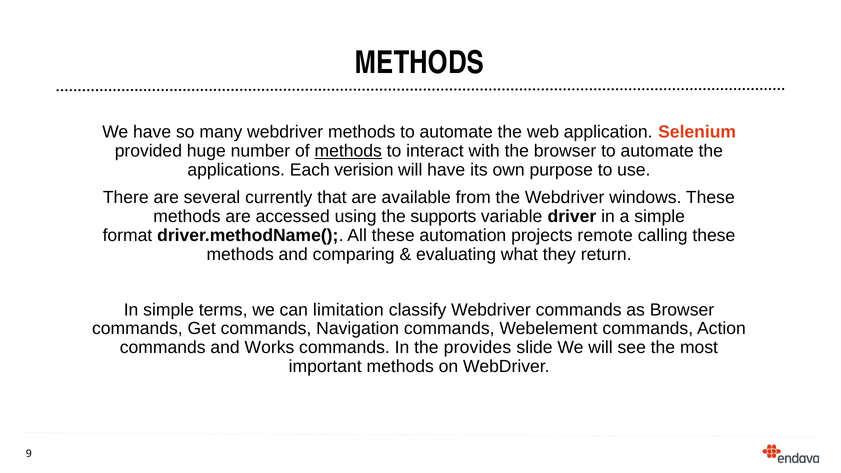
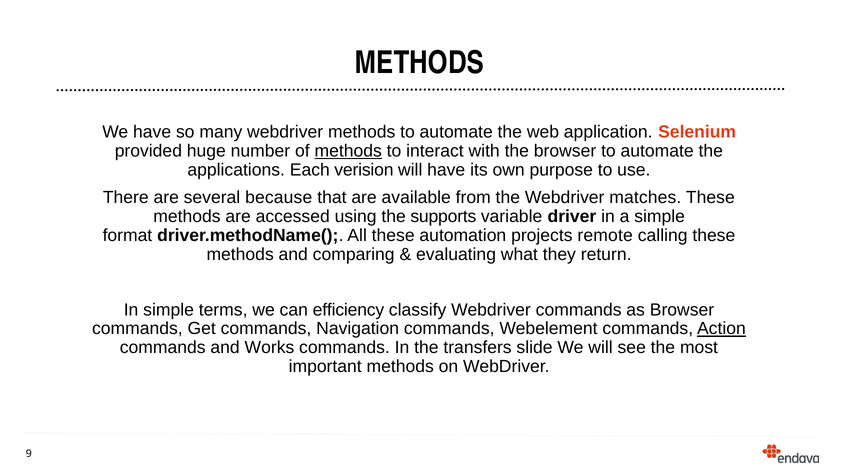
currently: currently -> because (279, 198)
windows: windows -> matches (645, 198)
limitation: limitation -> efficiency (348, 310)
Action underline: none -> present (721, 329)
provides: provides -> transfers (478, 348)
